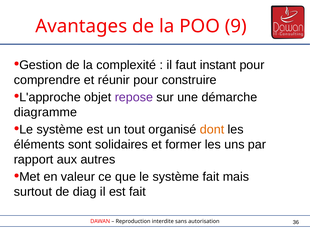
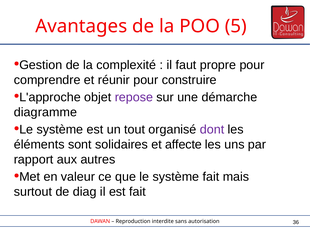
9: 9 -> 5 (236, 26)
instant: instant -> propre (218, 65)
dont colour: orange -> purple (212, 130)
former: former -> affecte (183, 145)
